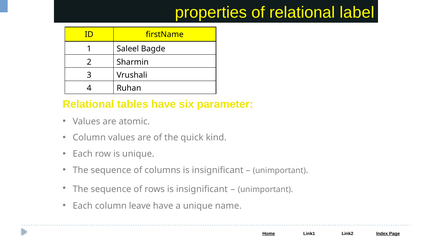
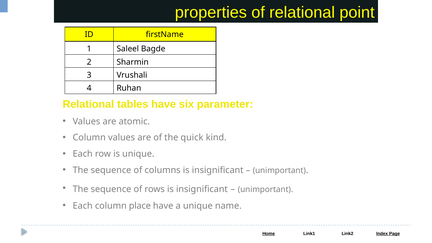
label: label -> point (357, 12)
leave: leave -> place (140, 206)
